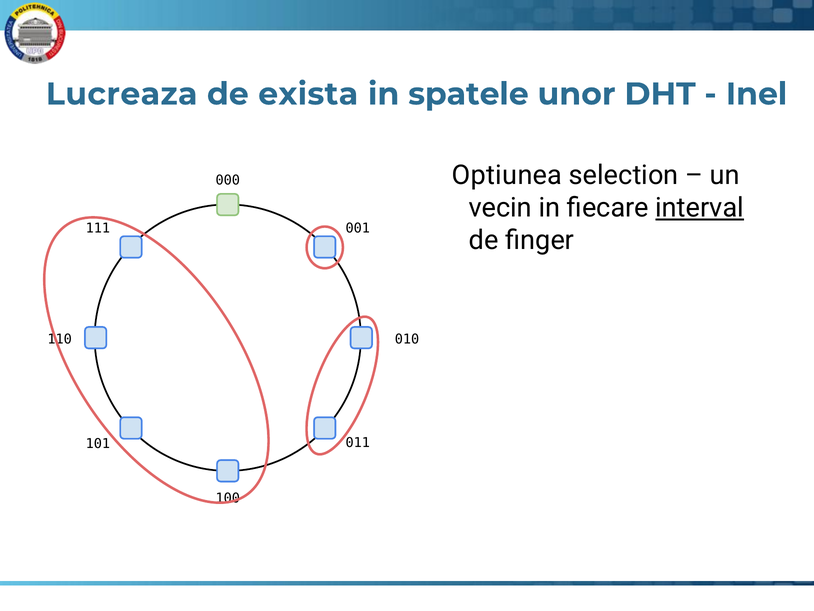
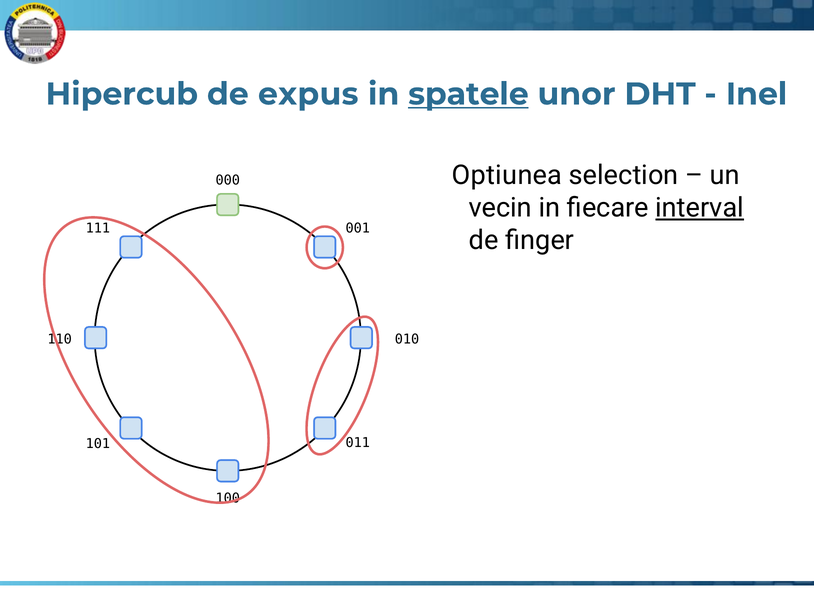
Lucreaza: Lucreaza -> Hipercub (122, 94)
exista: exista -> expus (308, 94)
spatele underline: none -> present (468, 94)
